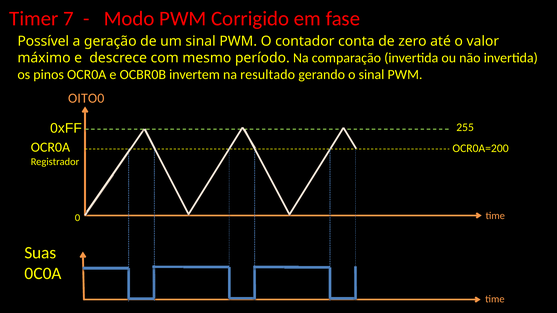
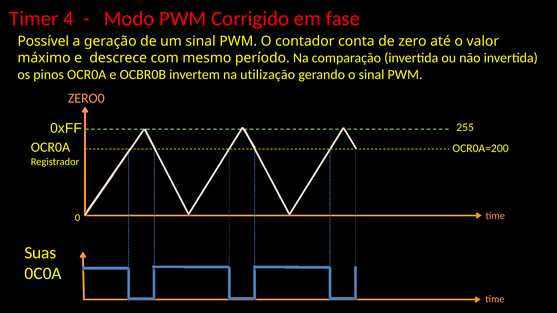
7: 7 -> 4 (68, 19)
resultado: resultado -> utilização (268, 75)
OITO0: OITO0 -> ZERO0 (86, 98)
